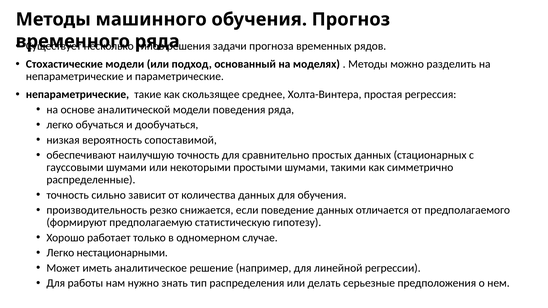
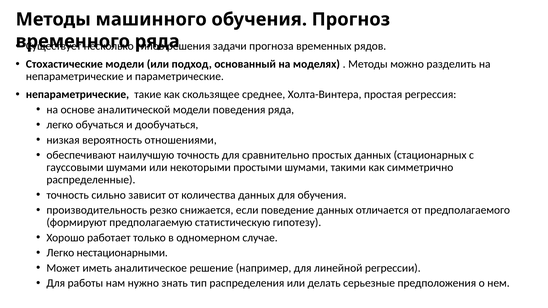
сопоставимой: сопоставимой -> отношениями (181, 140)
